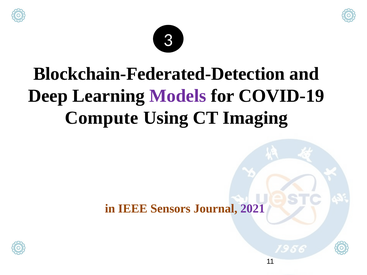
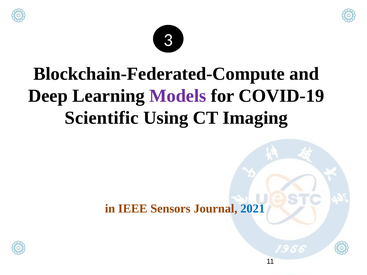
Blockchain-Federated-Detection: Blockchain-Federated-Detection -> Blockchain-Federated-Compute (159, 74)
Compute: Compute -> Scientific (102, 118)
2021 colour: purple -> blue (253, 209)
